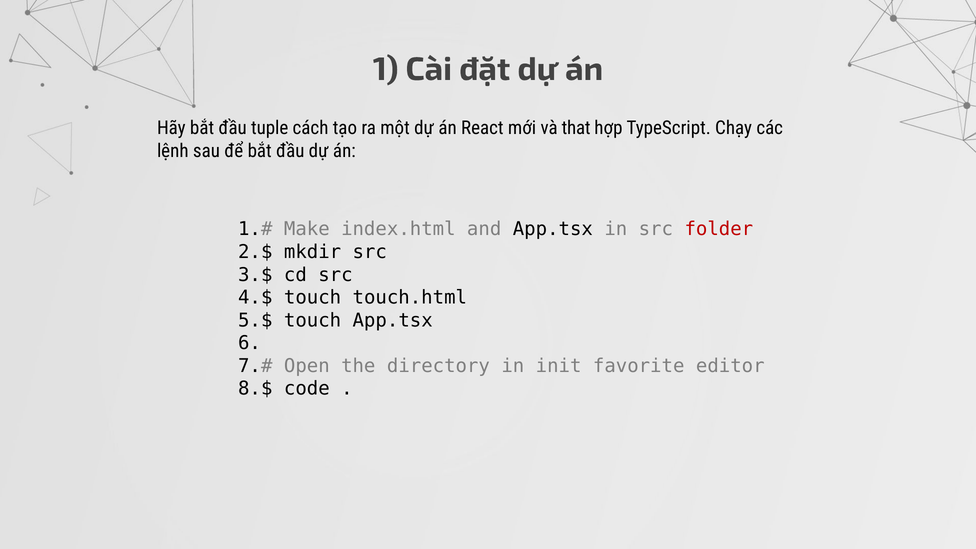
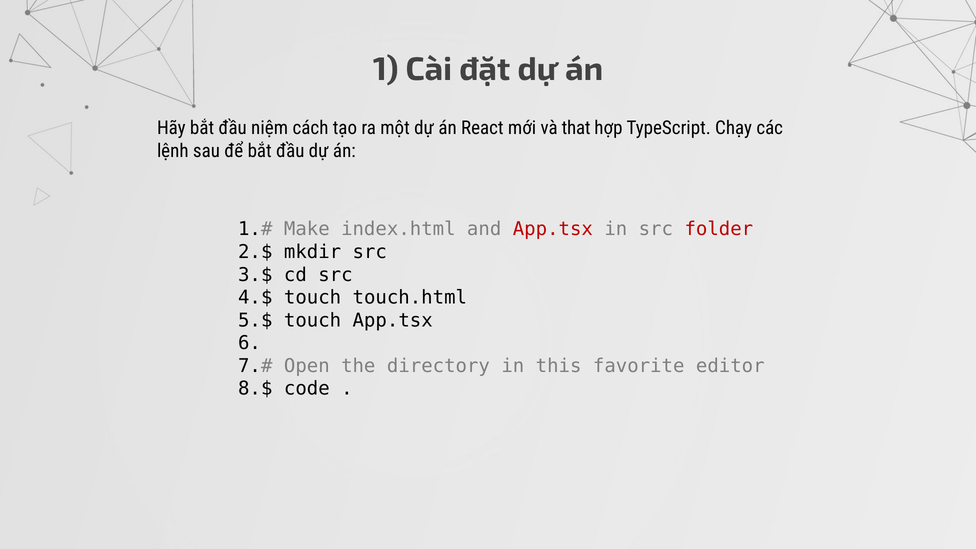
tuple: tuple -> niệm (270, 128)
App.tsx colour: black -> red (553, 229)
init: init -> this (559, 366)
